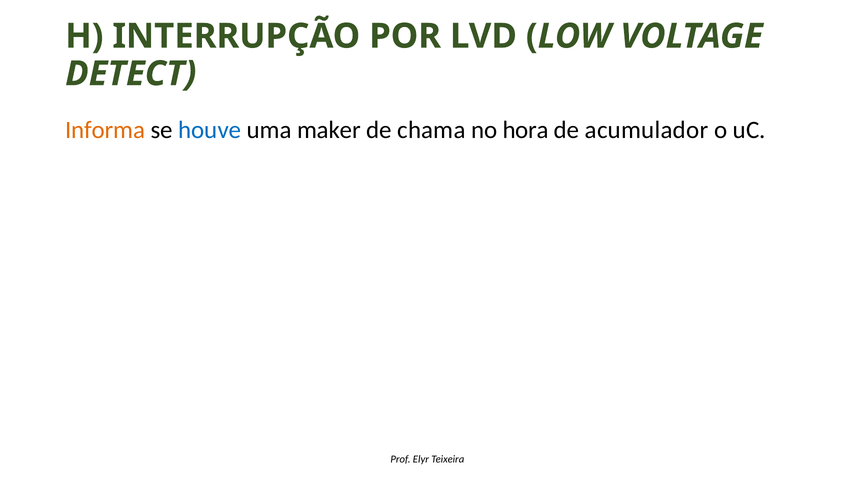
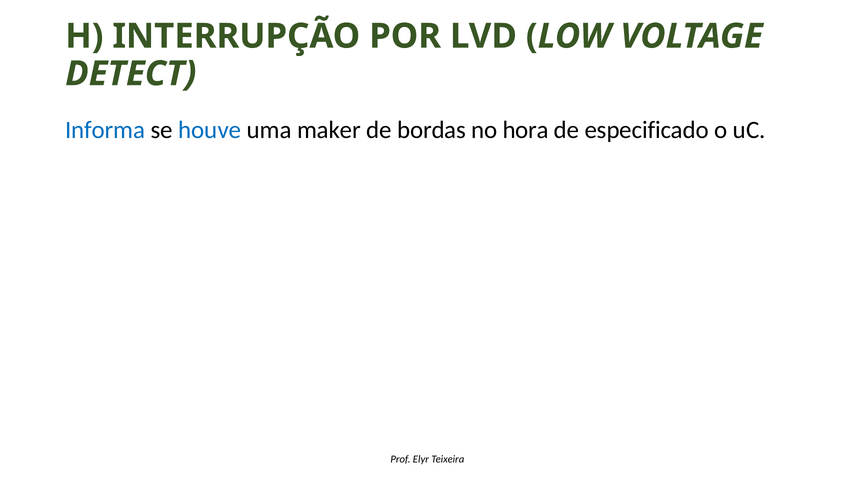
Informa colour: orange -> blue (105, 130)
chama: chama -> bordas (432, 130)
acumulador: acumulador -> especificado (647, 130)
